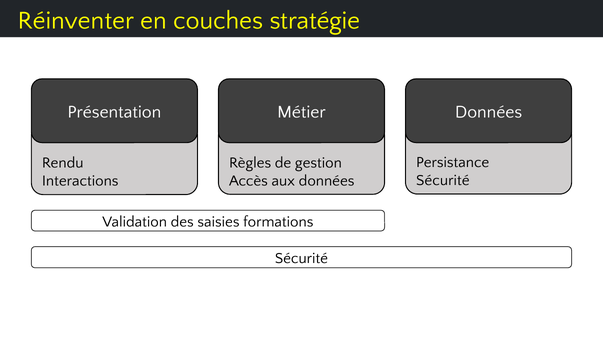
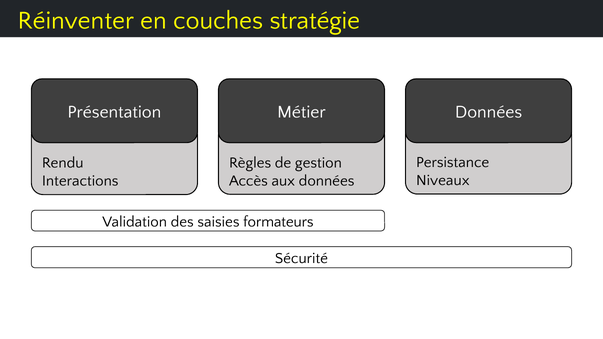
Sécurité: Sécurité -> Niveaux (443, 180)
formations: formations -> formateurs (278, 222)
